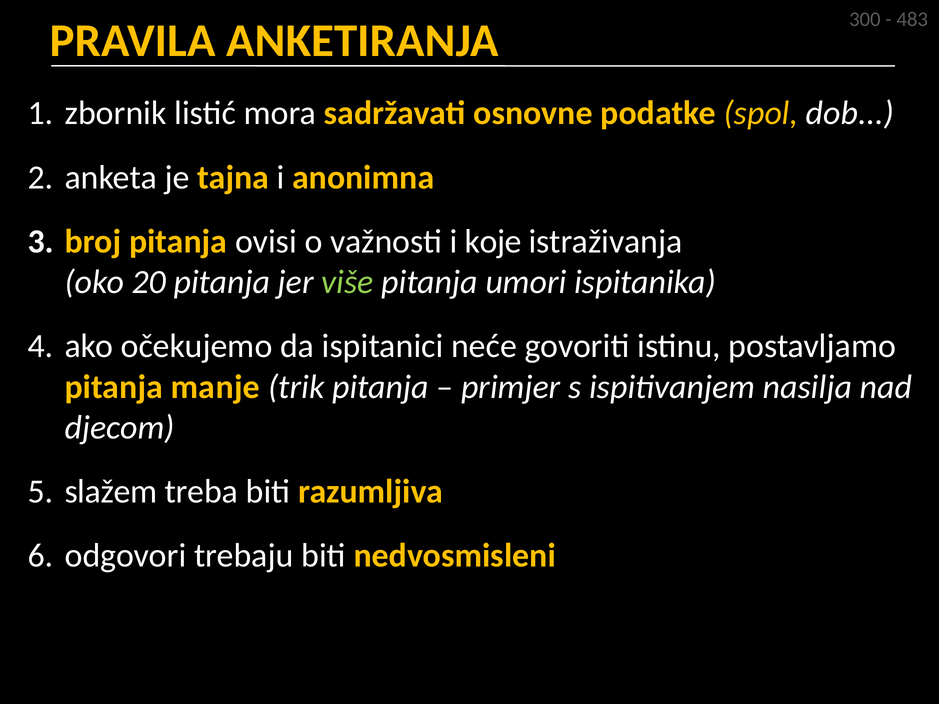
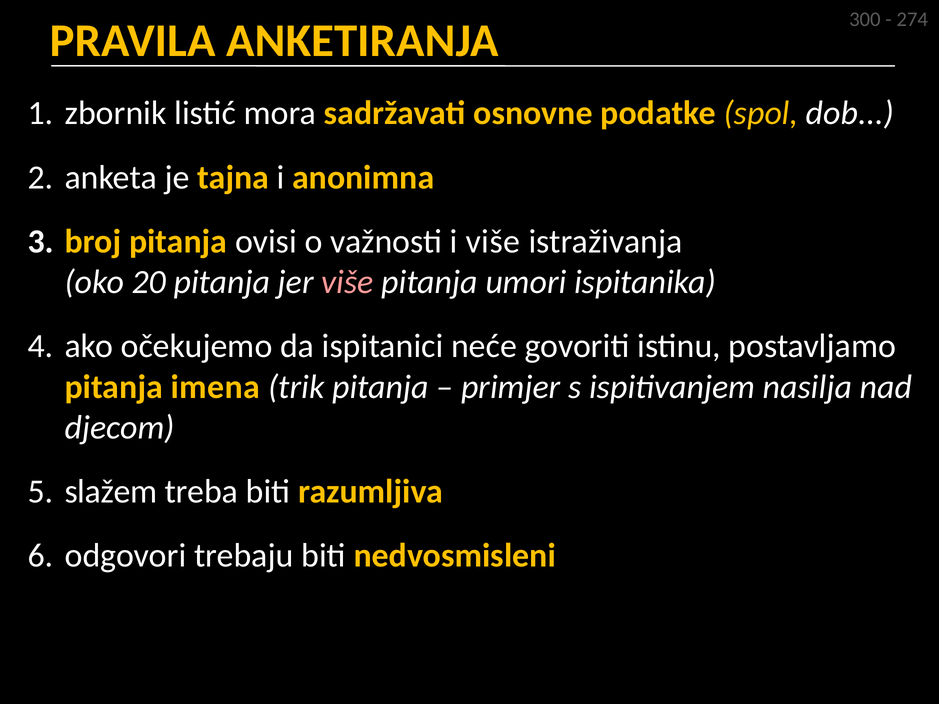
483: 483 -> 274 (912, 19)
i koje: koje -> više (493, 242)
više colour: light green -> pink (347, 282)
manje: manje -> imena (215, 387)
